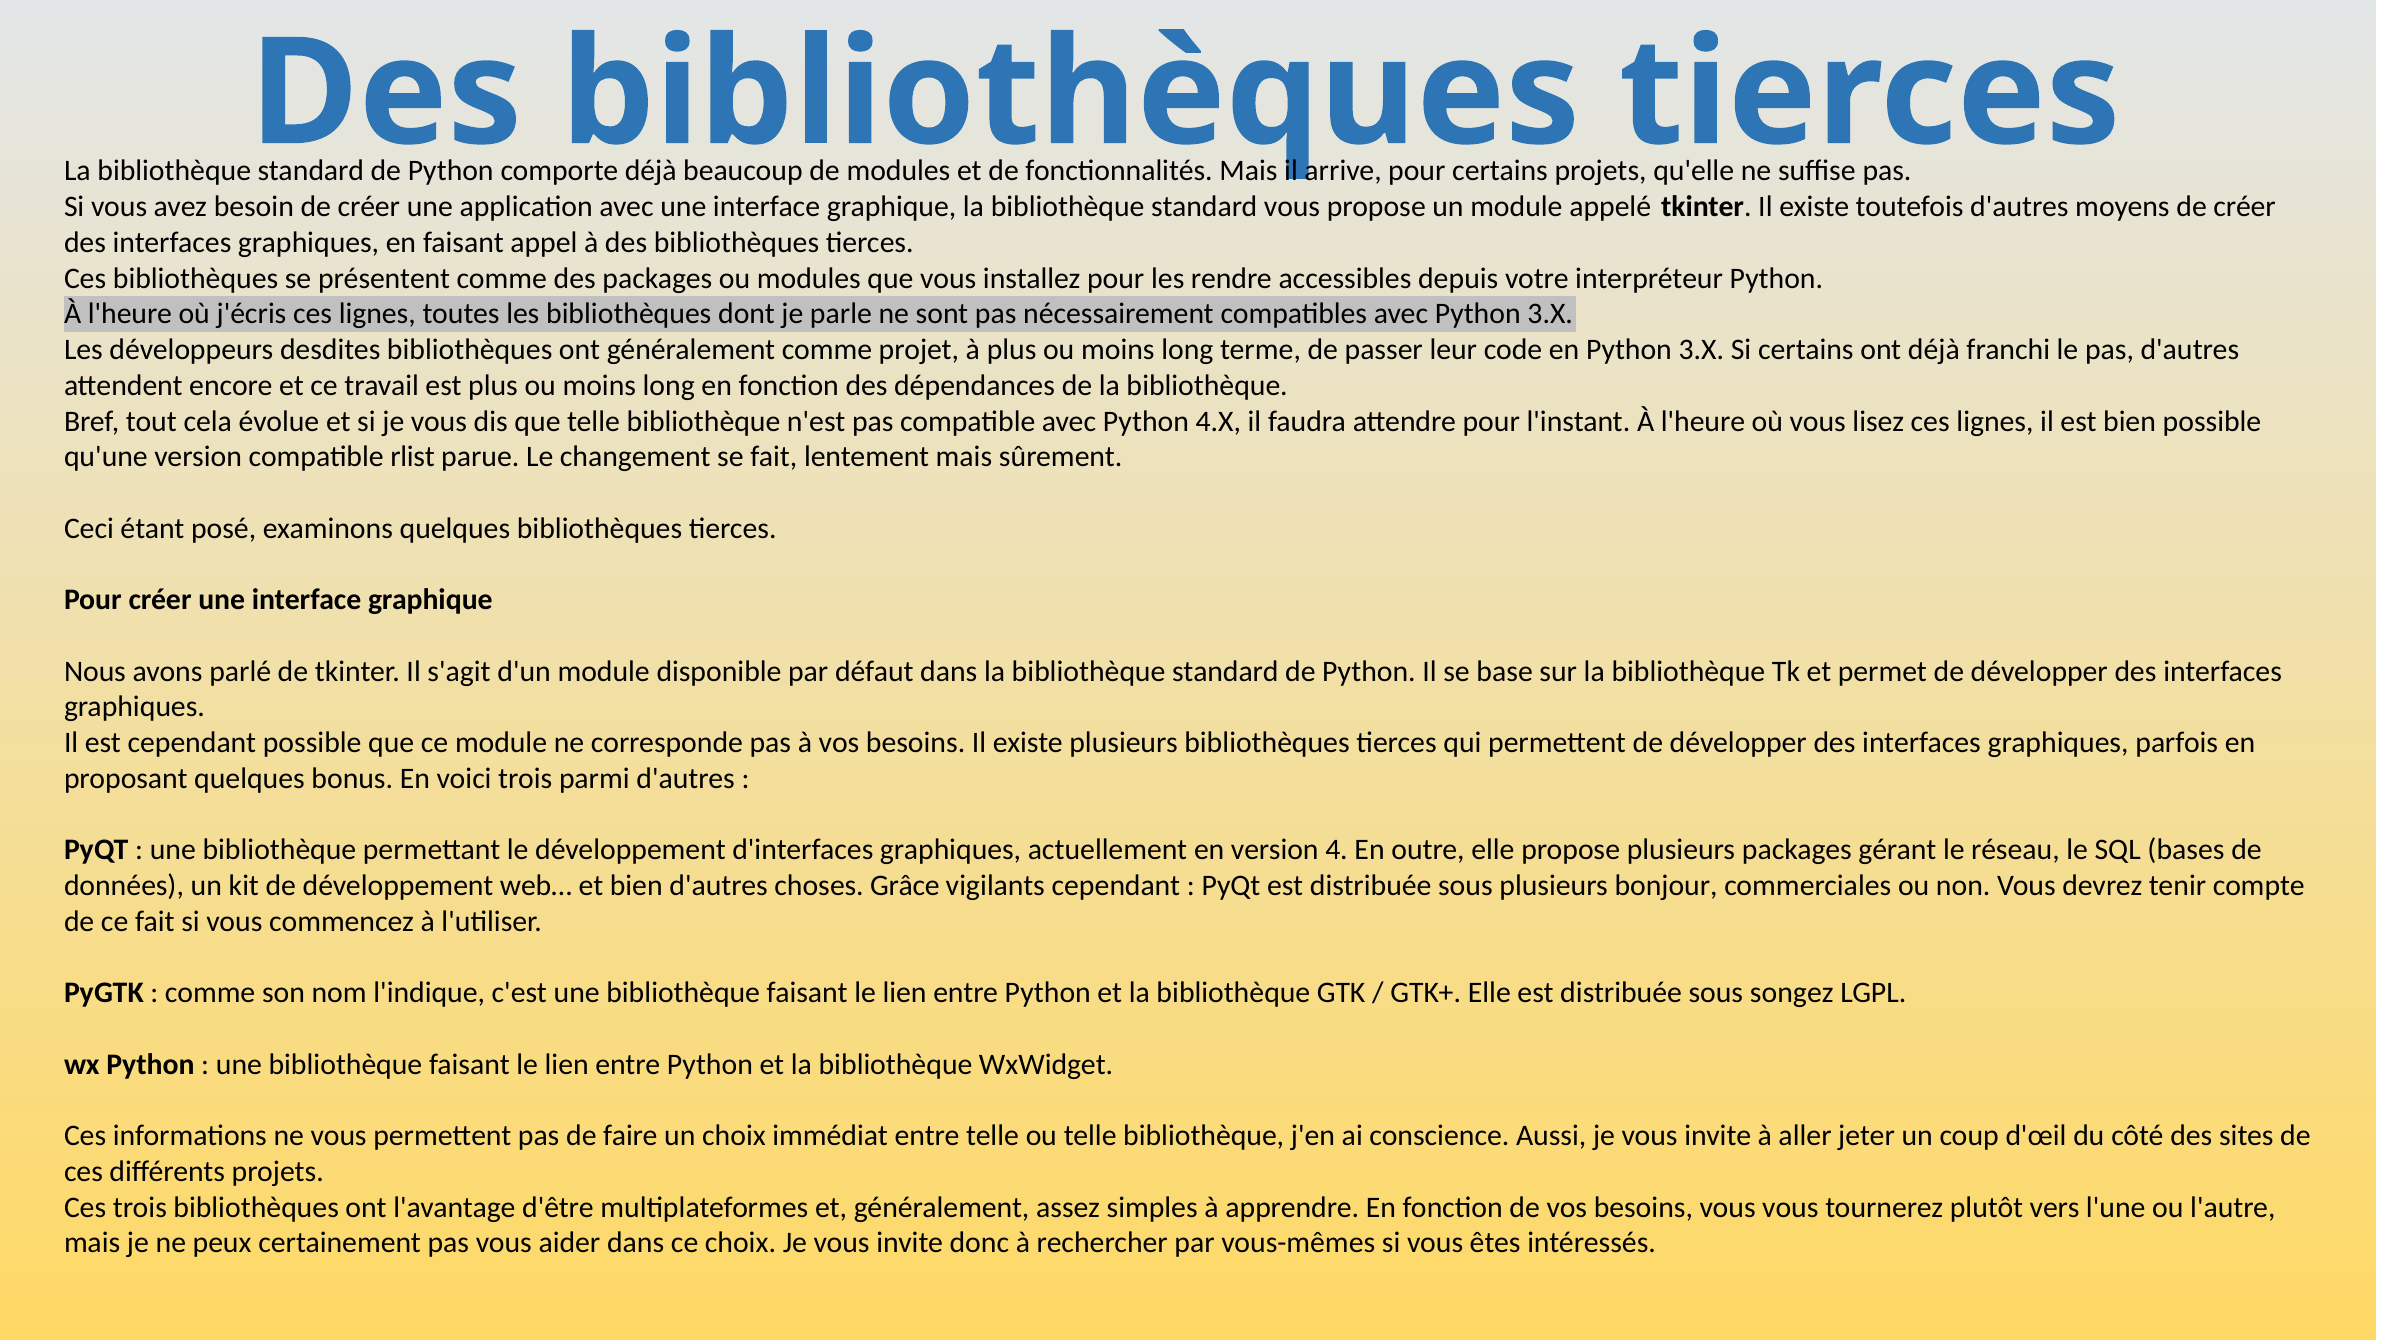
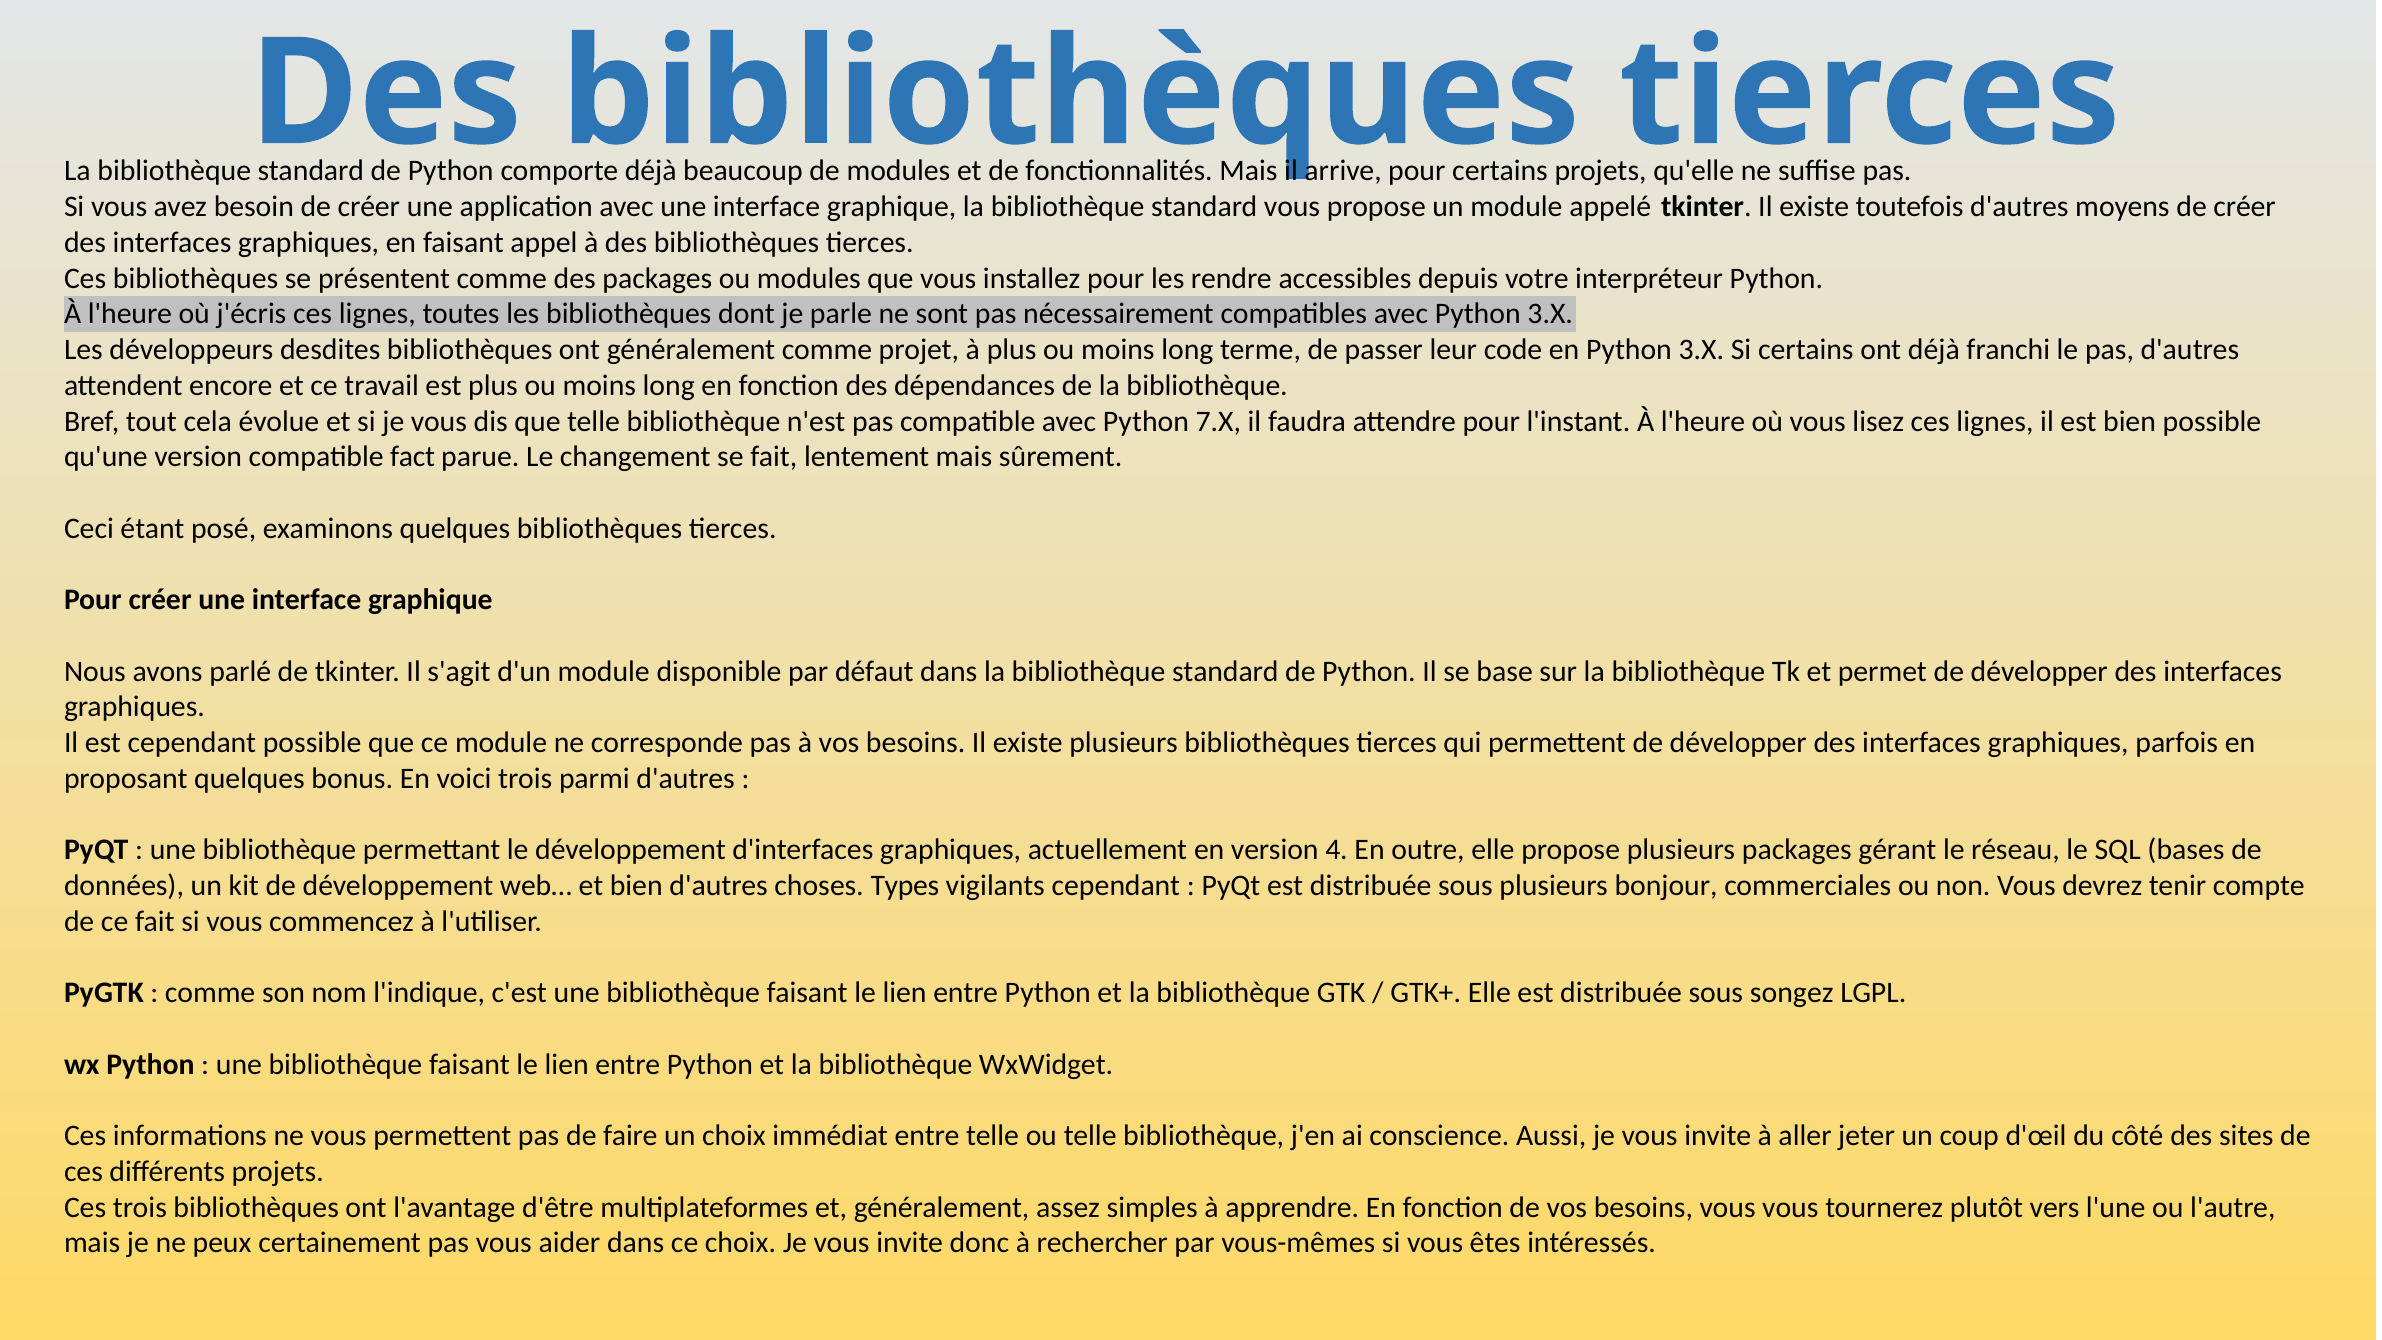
4.X: 4.X -> 7.X (1218, 421)
rlist: rlist -> fact (413, 457)
Grâce: Grâce -> Types (905, 886)
